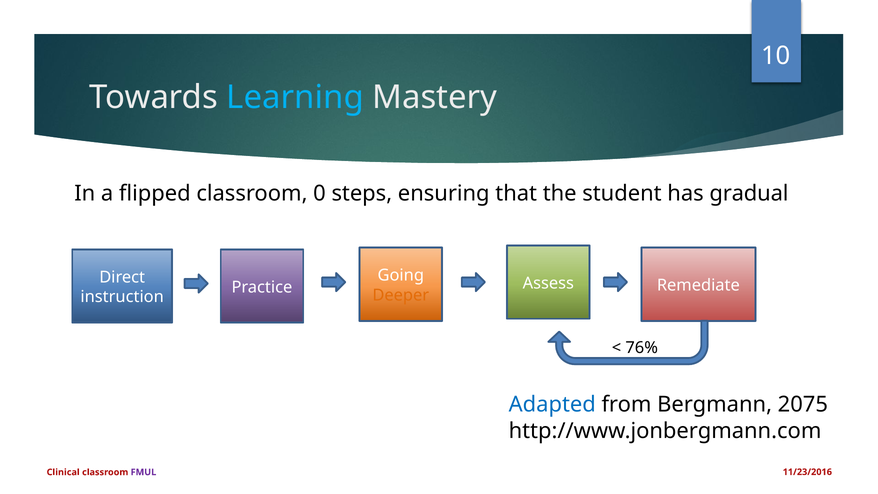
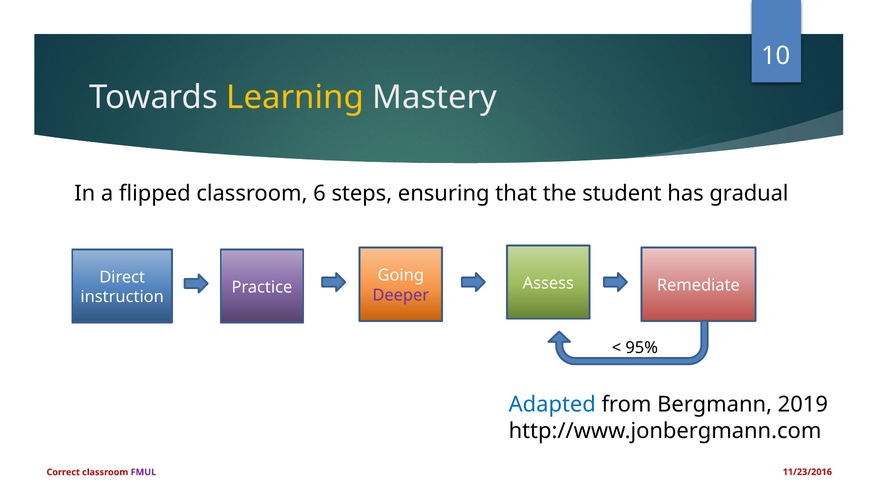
Learning colour: light blue -> yellow (295, 97)
0: 0 -> 6 (319, 193)
Deeper colour: orange -> purple (401, 295)
76%: 76% -> 95% (642, 347)
2075: 2075 -> 2019 (803, 405)
Clinical: Clinical -> Correct (63, 472)
